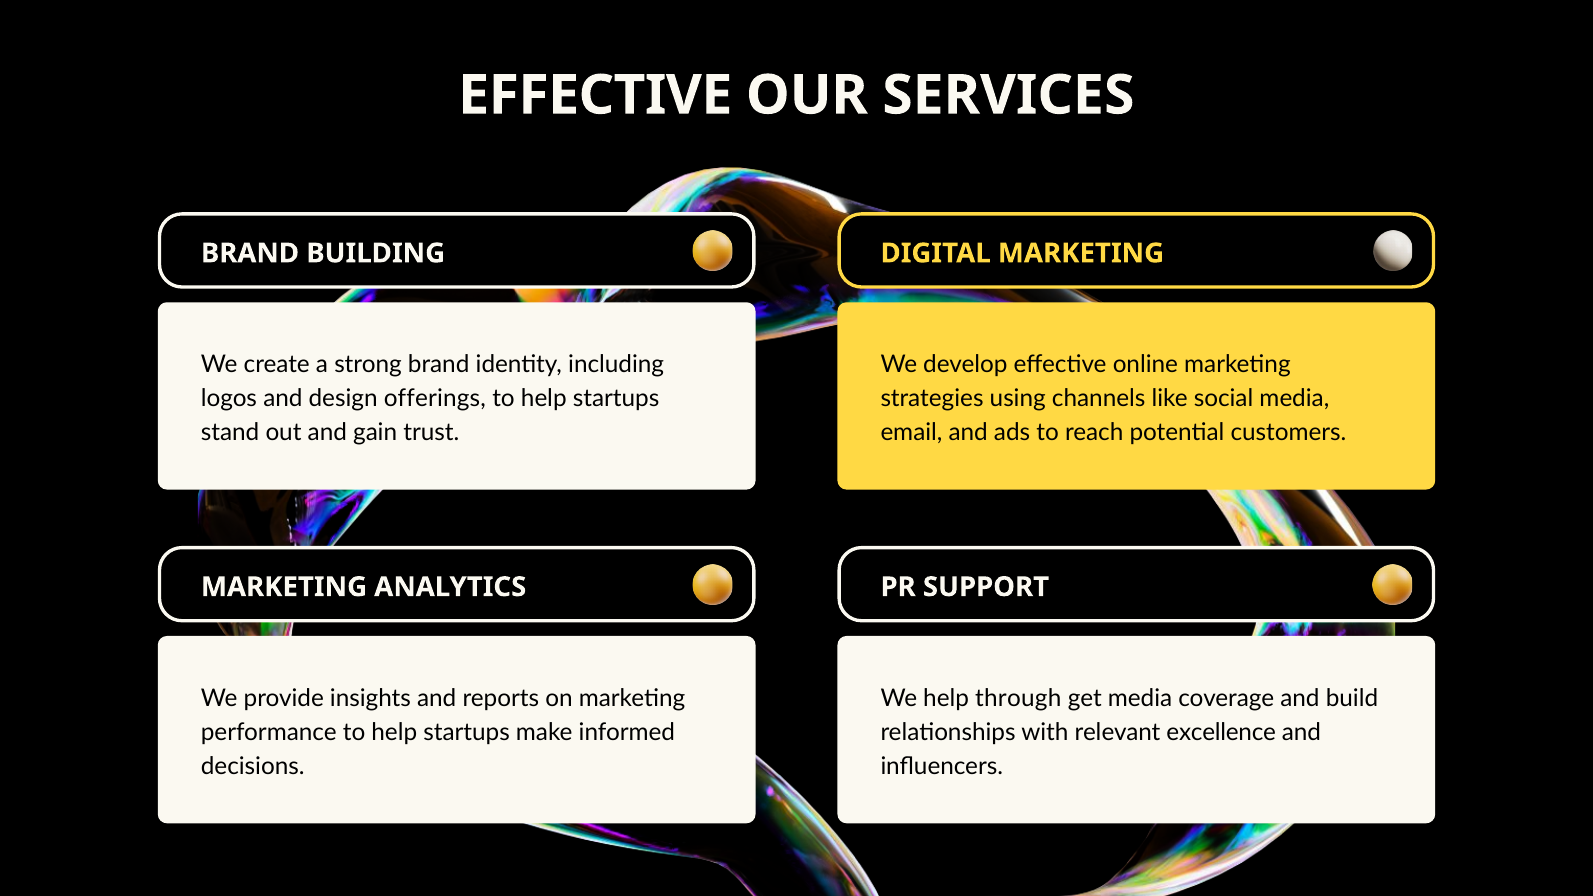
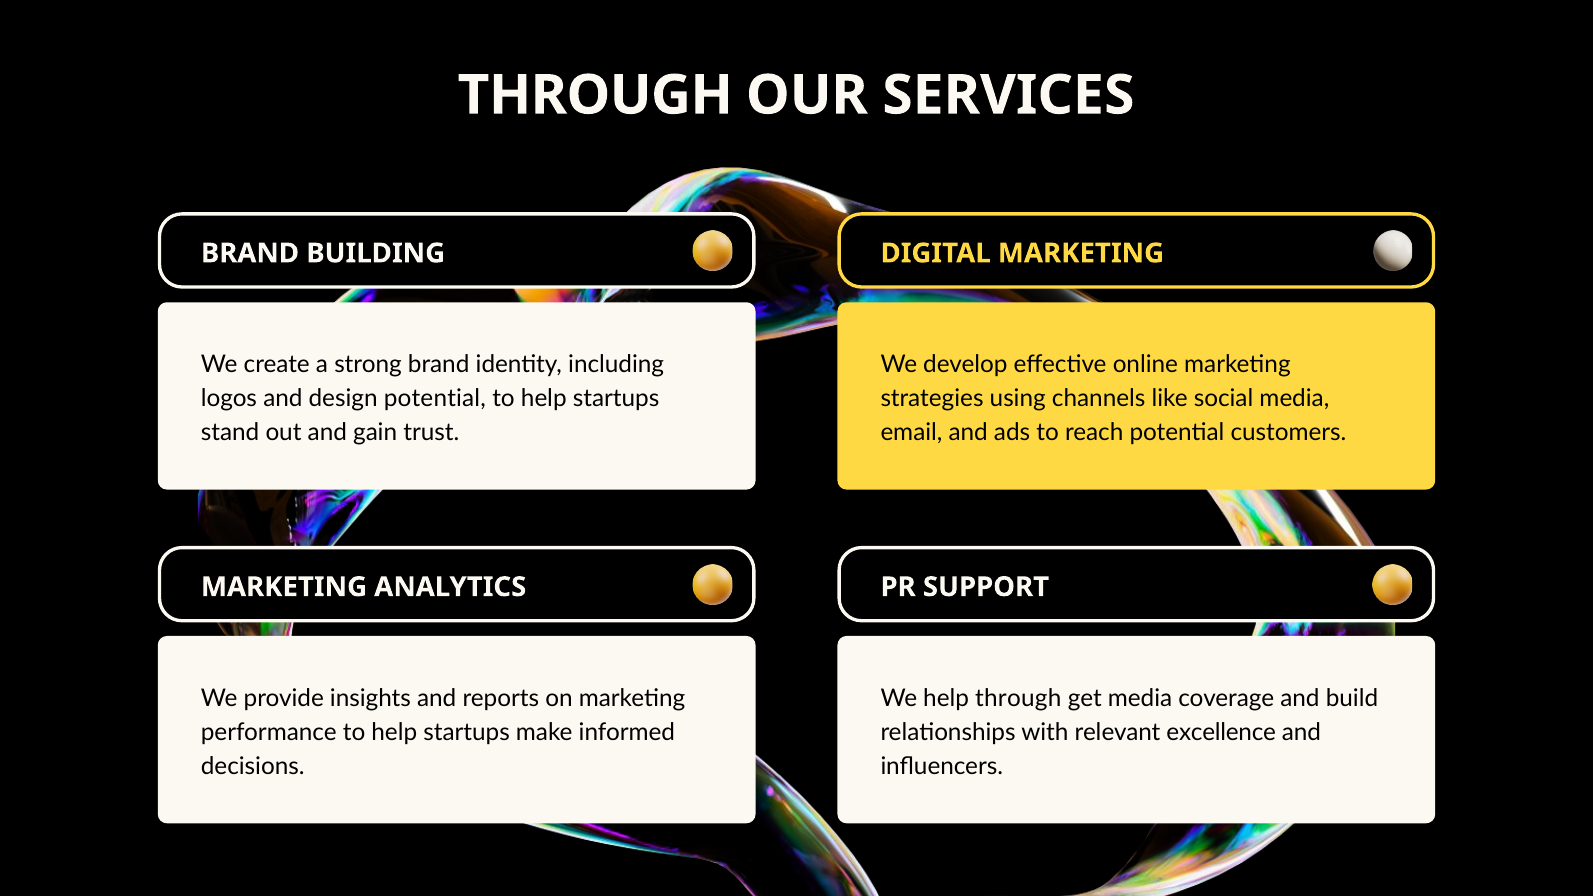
EFFECTIVE: EFFECTIVE -> THROUGH (595, 95)
design offerings: offerings -> potential (435, 398)
